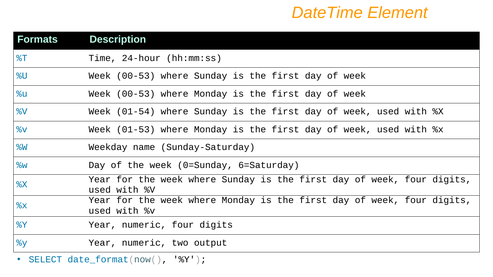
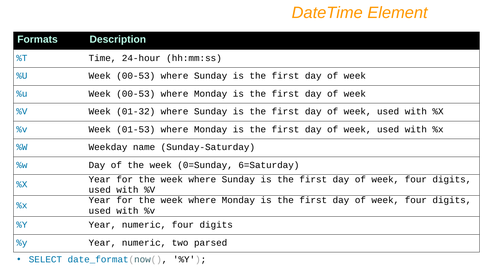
01-54: 01-54 -> 01-32 (136, 112)
output: output -> parsed (211, 243)
